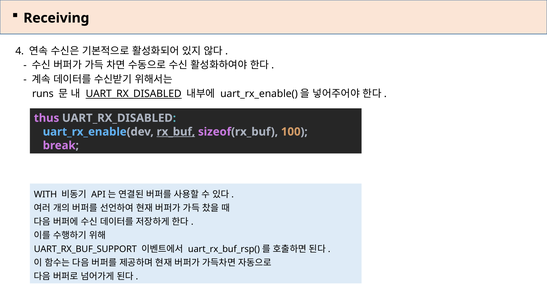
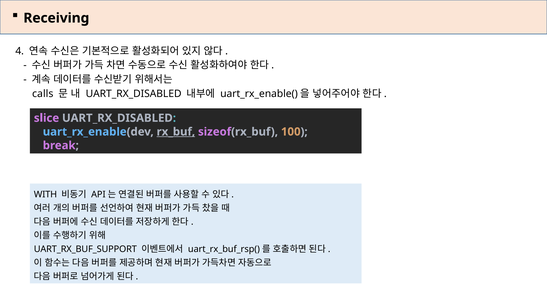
runs: runs -> calls (43, 94)
UART_RX_DISABLED underline: present -> none (134, 94)
thus: thus -> slice (47, 118)
